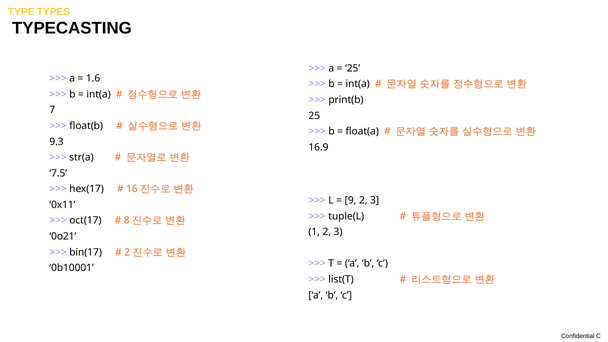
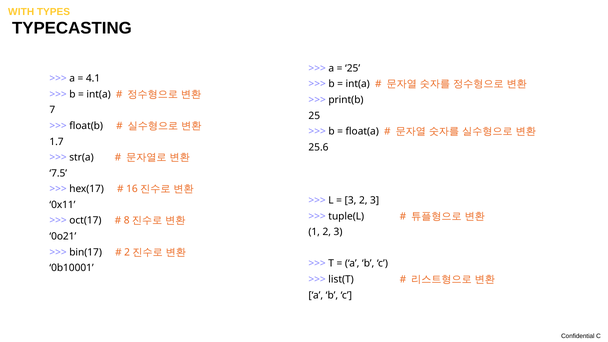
TYPE: TYPE -> WITH (21, 12)
1.6: 1.6 -> 4.1 (93, 78)
9.3: 9.3 -> 1.7 (57, 142)
16.9: 16.9 -> 25.6 (318, 147)
9: 9 -> 3 (351, 200)
